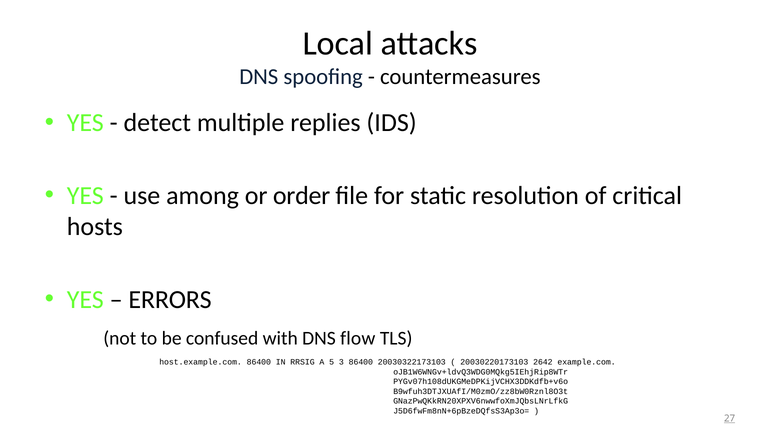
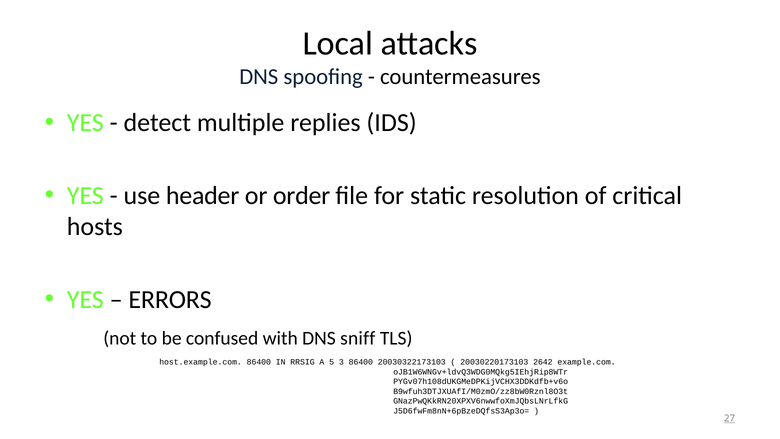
among: among -> header (203, 196)
flow: flow -> sniff (358, 338)
